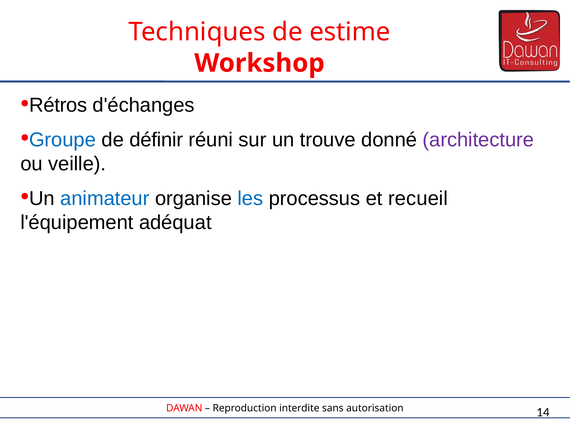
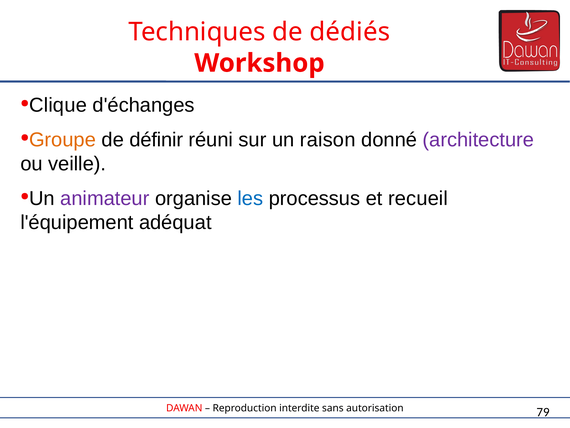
estime: estime -> dédiés (350, 32)
Rétros: Rétros -> Clique (58, 105)
Groupe colour: blue -> orange (63, 140)
trouve: trouve -> raison (328, 140)
animateur colour: blue -> purple (105, 198)
14: 14 -> 79 (543, 412)
